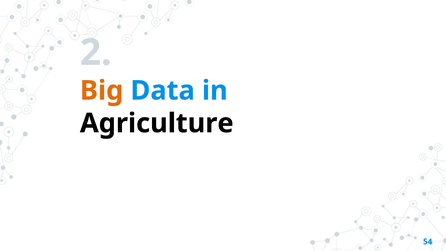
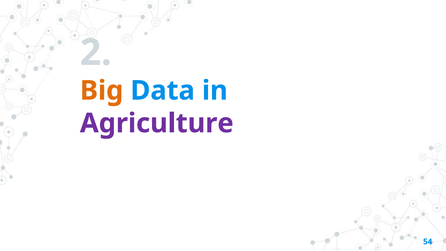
Agriculture colour: black -> purple (157, 123)
